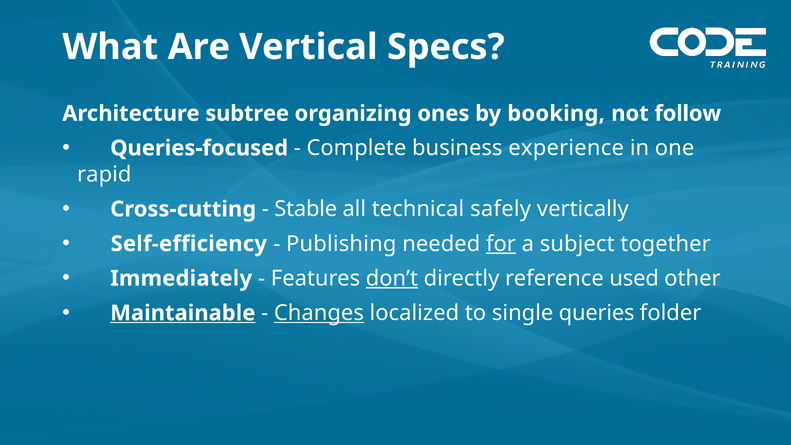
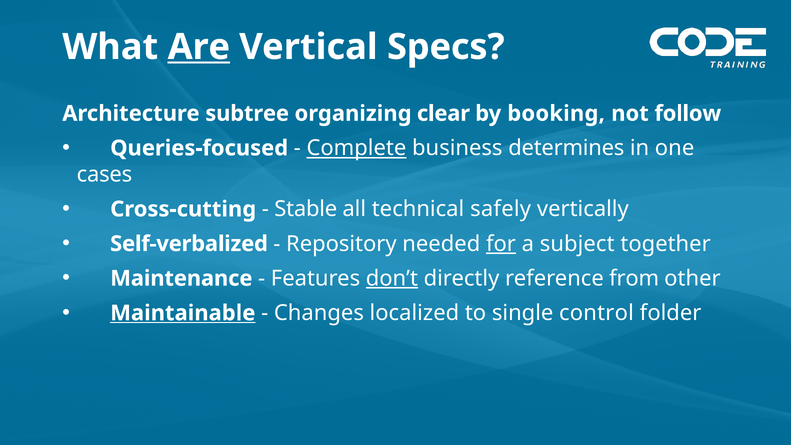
Are underline: none -> present (199, 47)
ones: ones -> clear (443, 114)
Complete underline: none -> present (356, 148)
experience: experience -> determines (566, 148)
rapid: rapid -> cases (104, 175)
Self-efficiency: Self-efficiency -> Self-verbalized (189, 244)
Publishing: Publishing -> Repository (341, 244)
Immediately: Immediately -> Maintenance (181, 278)
used: used -> from (634, 278)
Changes underline: present -> none (319, 313)
queries: queries -> control (596, 313)
